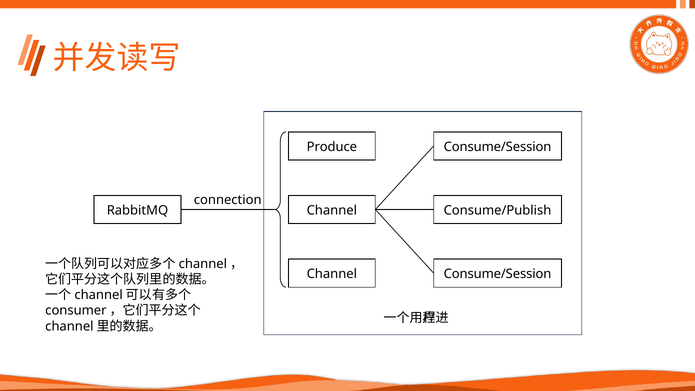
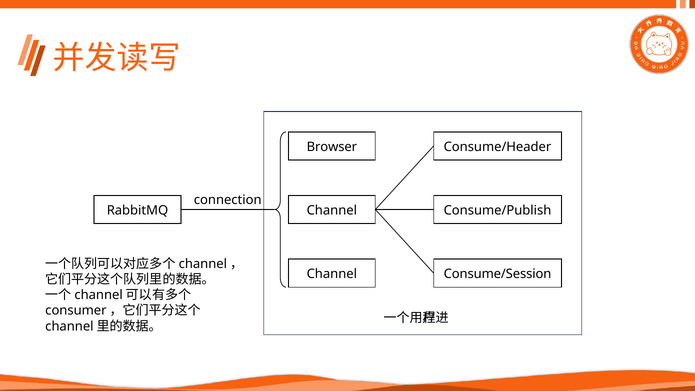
Produce: Produce -> Browser (332, 147)
Consume/Session: Consume/Session -> Consume/Header (497, 147)
